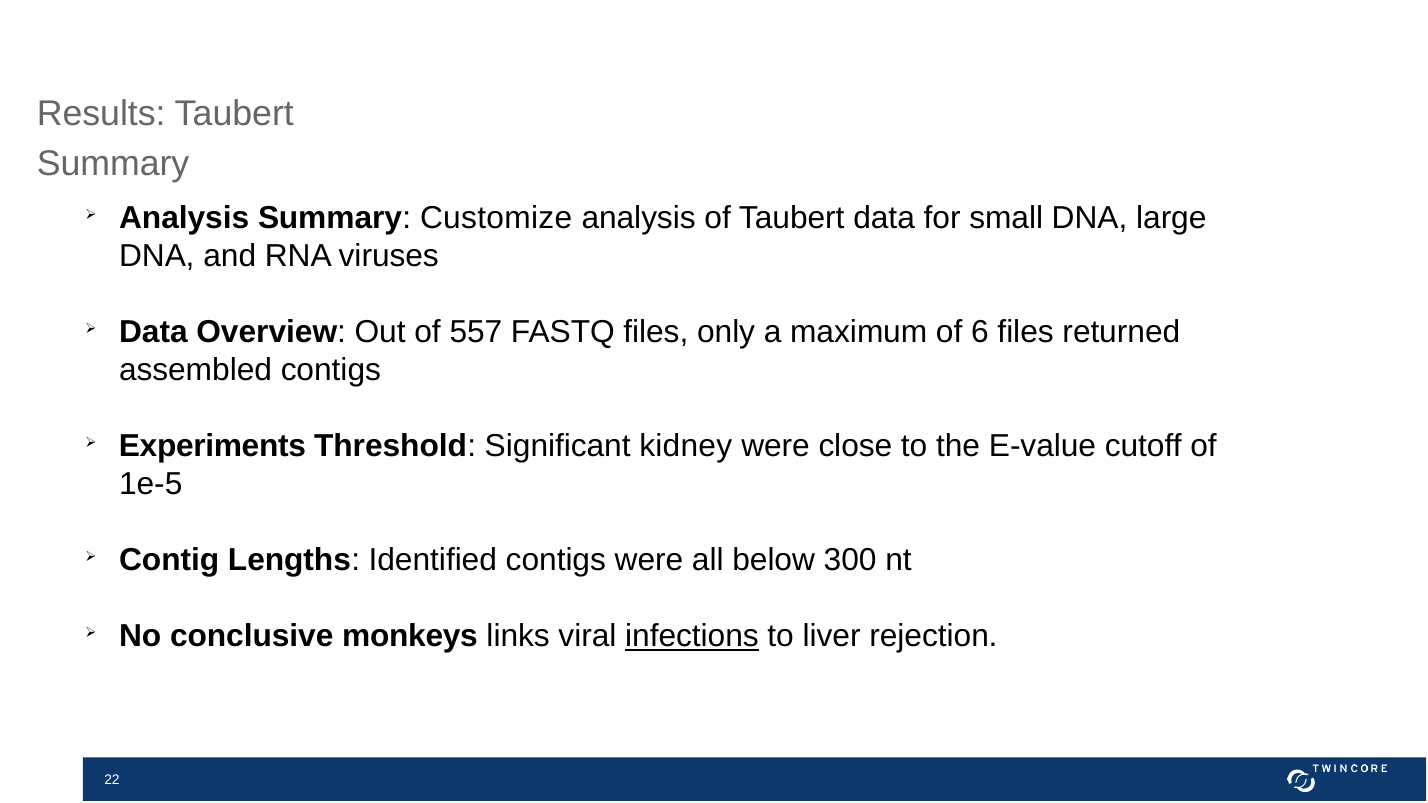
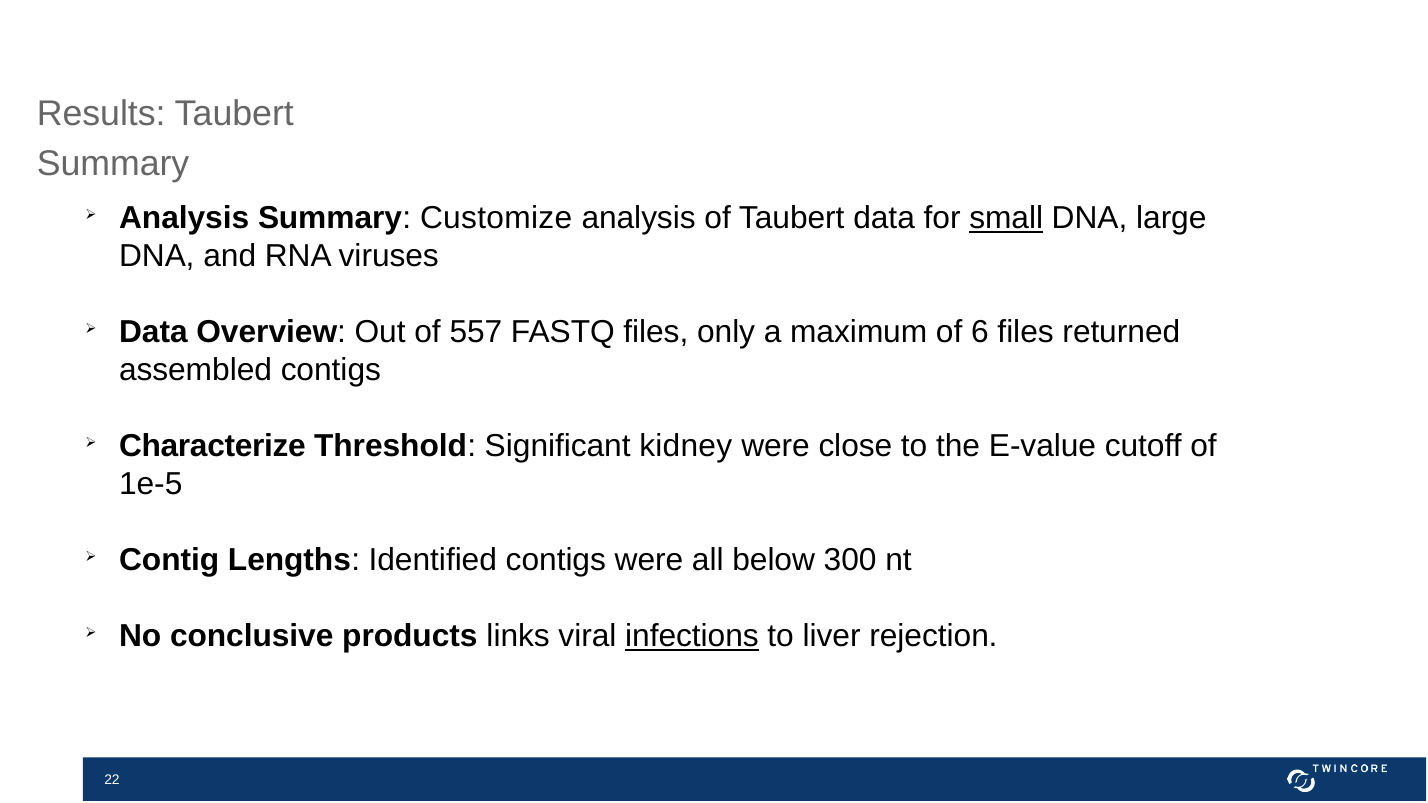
small underline: none -> present (1006, 218)
Experiments: Experiments -> Characterize (212, 446)
monkeys: monkeys -> products (410, 637)
